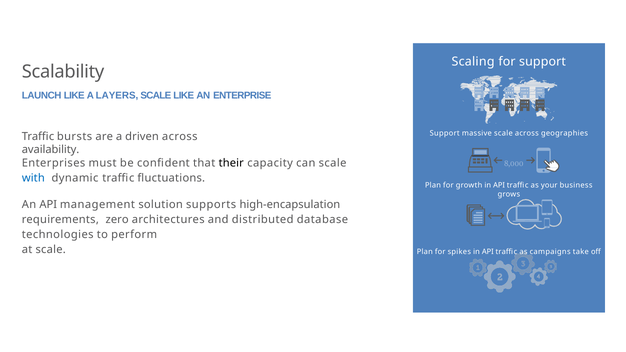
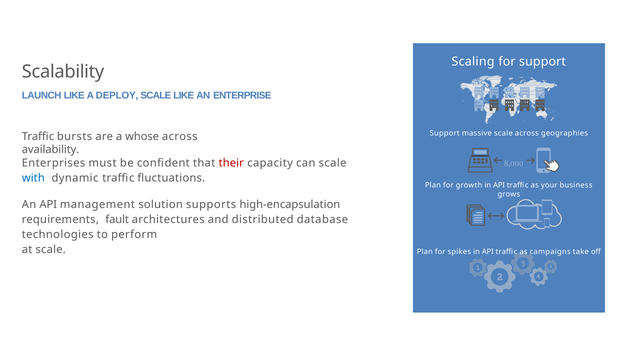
LAYERS: LAYERS -> DEPLOY (117, 96)
driven: driven -> whose (142, 137)
their colour: black -> red (231, 163)
zero: zero -> fault (117, 220)
